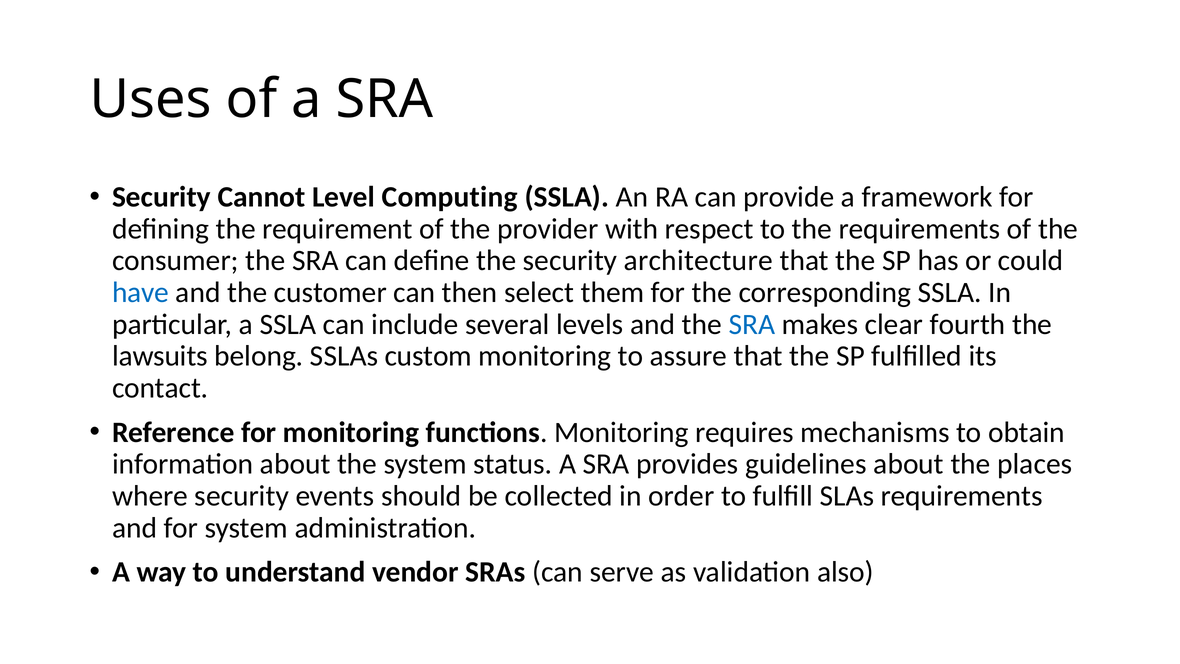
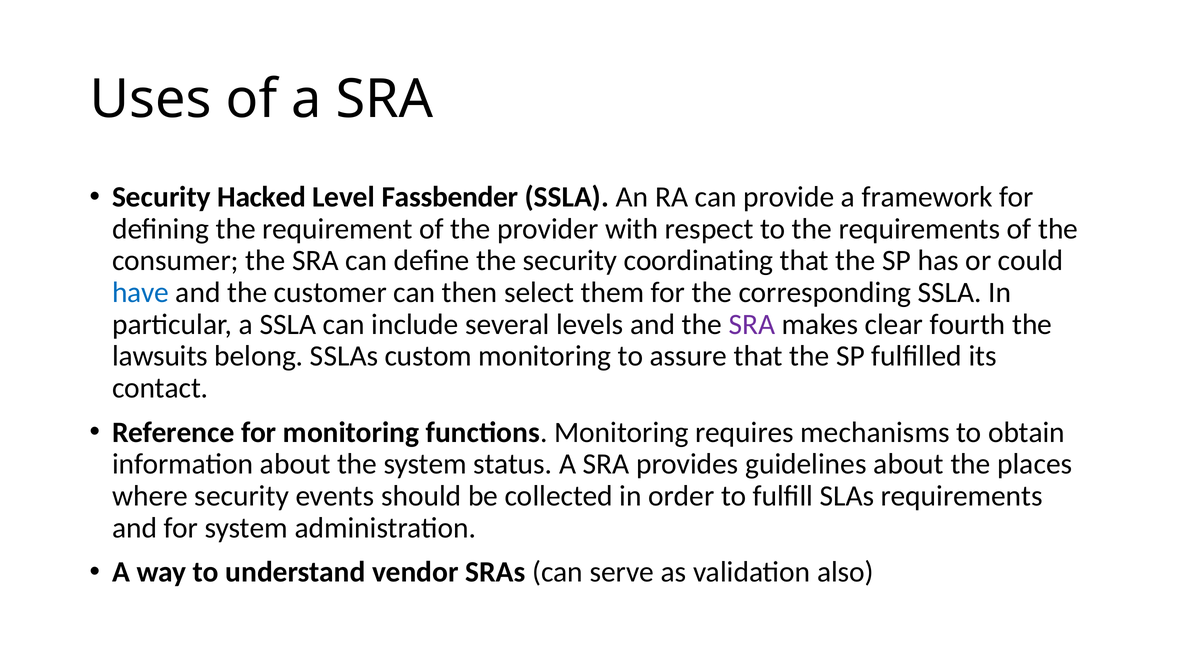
Cannot: Cannot -> Hacked (262, 197)
Computing: Computing -> Fassbender (450, 197)
architecture: architecture -> coordinating (699, 261)
SRA colour: blue -> purple (752, 324)
